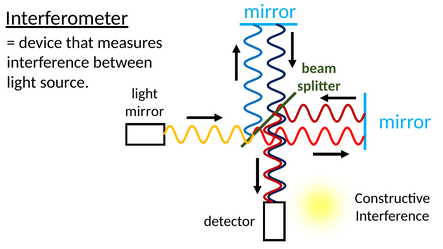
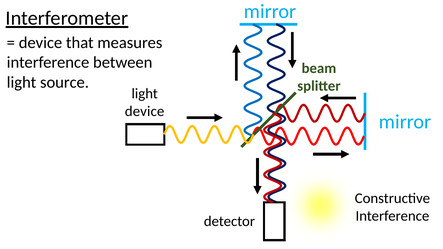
mirror: mirror -> device (145, 111)
